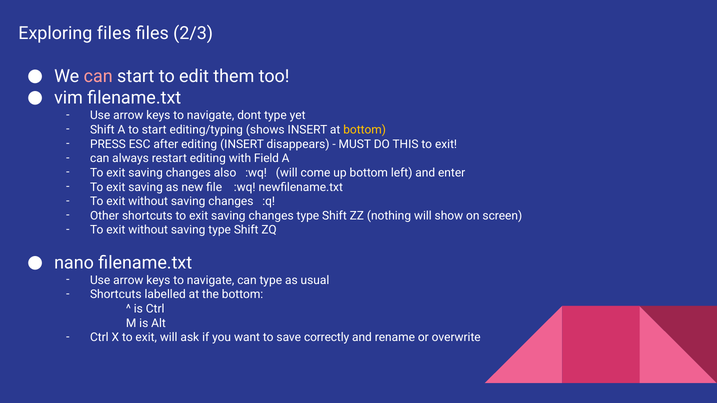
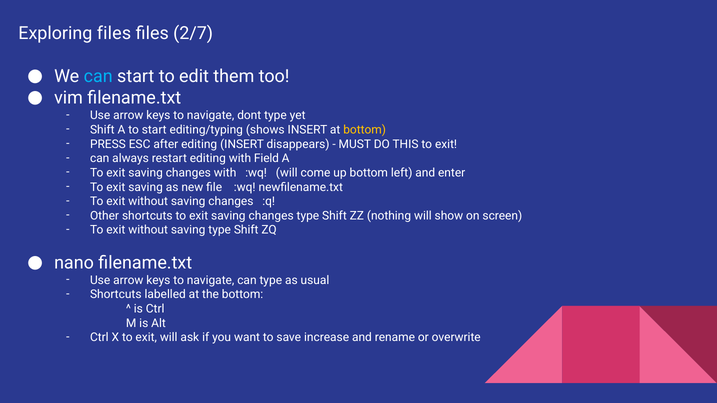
2/3: 2/3 -> 2/7 (193, 33)
can colour: pink -> light blue (98, 77)
changes also: also -> with (225, 173)
correctly: correctly -> increase (327, 338)
